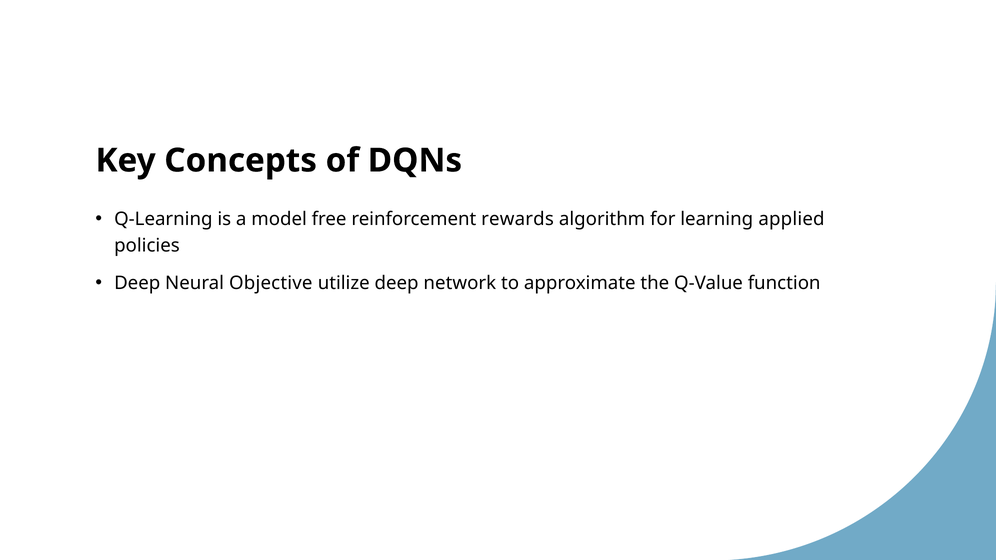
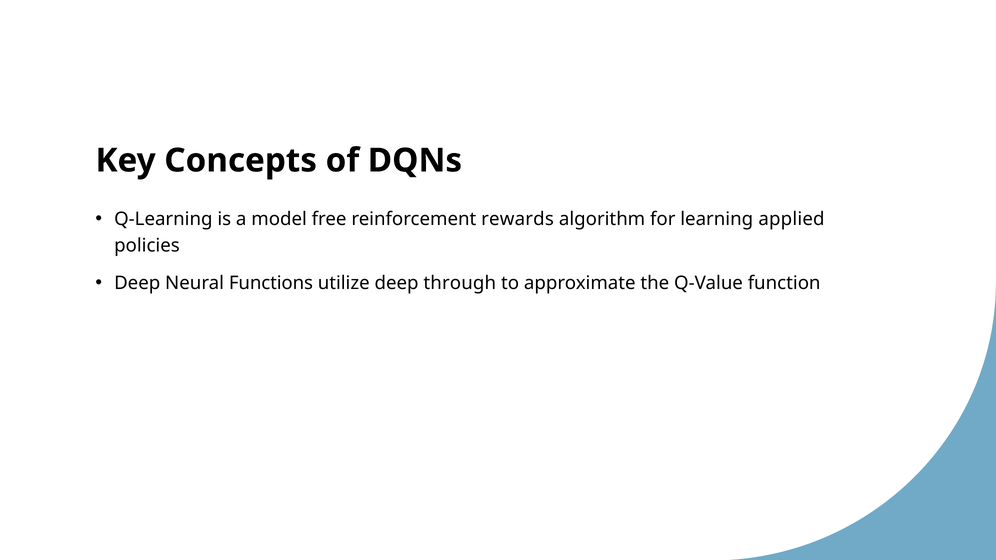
Objective: Objective -> Functions (271, 283)
network: network -> through (460, 283)
